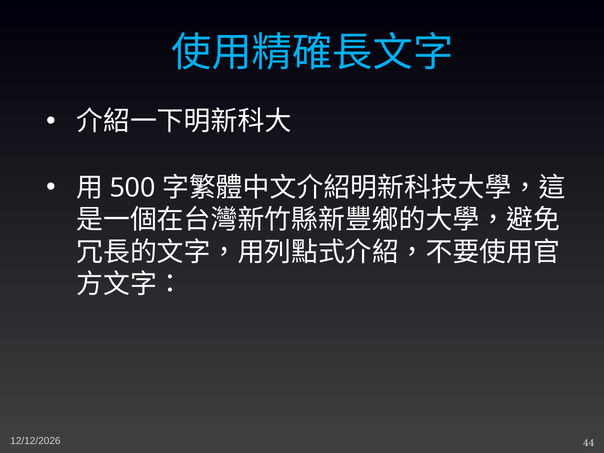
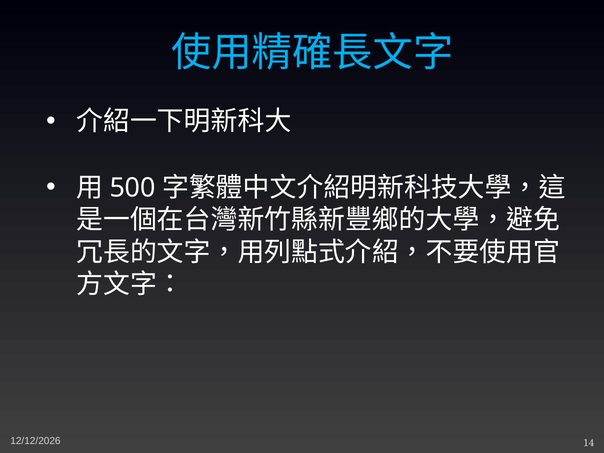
44: 44 -> 14 (589, 443)
